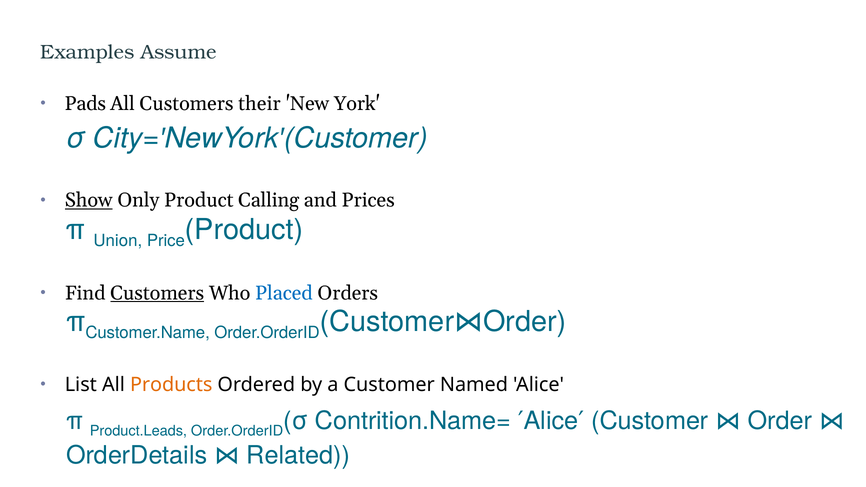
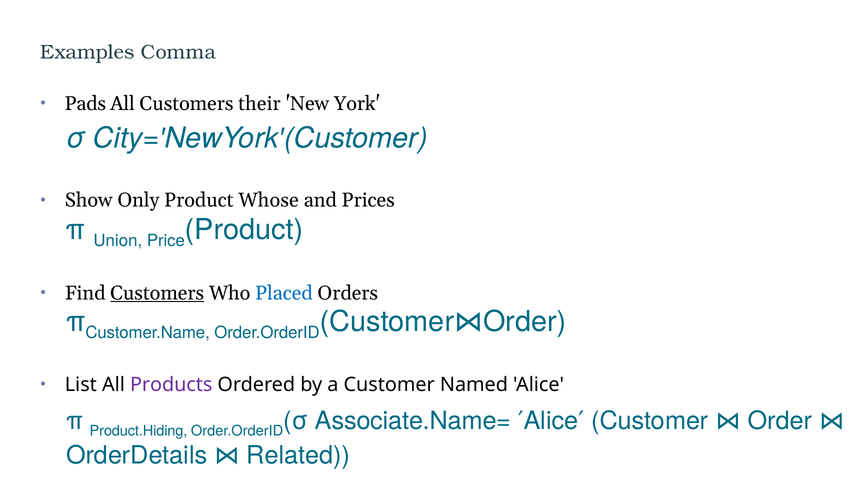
Assume: Assume -> Comma (178, 52)
Show underline: present -> none (89, 200)
Calling: Calling -> Whose (269, 200)
Products colour: orange -> purple (171, 385)
Product.Leads: Product.Leads -> Product.Hiding (138, 431)
Contrition.Name=: Contrition.Name= -> Associate.Name= (413, 421)
